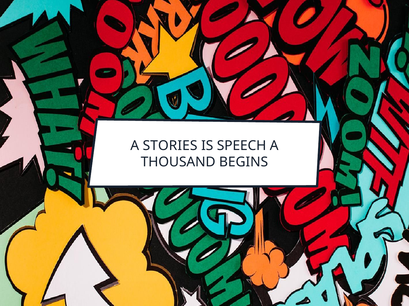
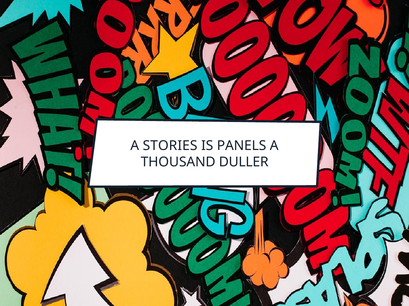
SPEECH: SPEECH -> PANELS (242, 146)
BEGINS: BEGINS -> DULLER (244, 162)
